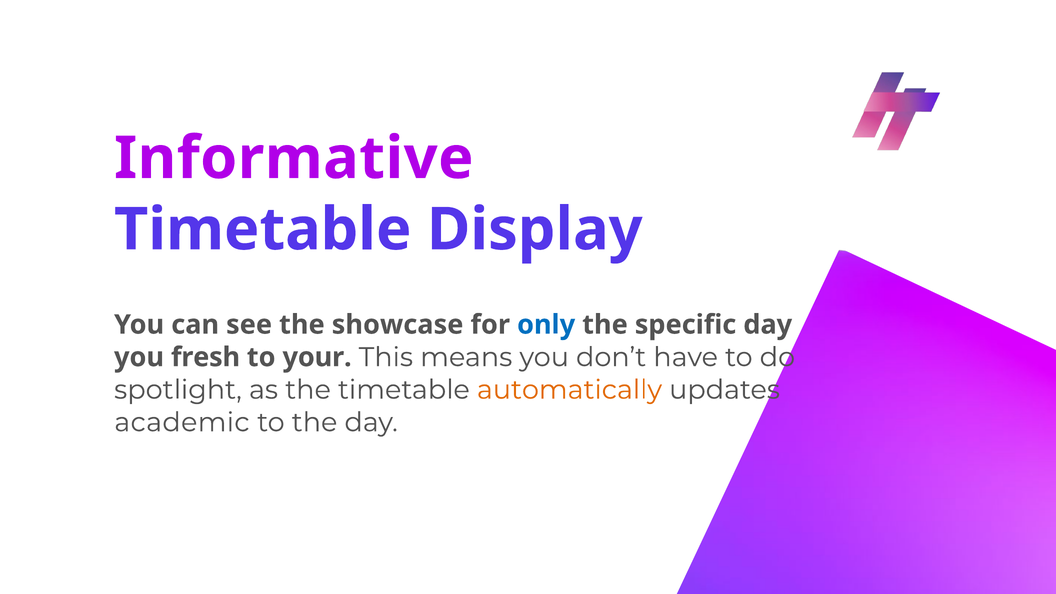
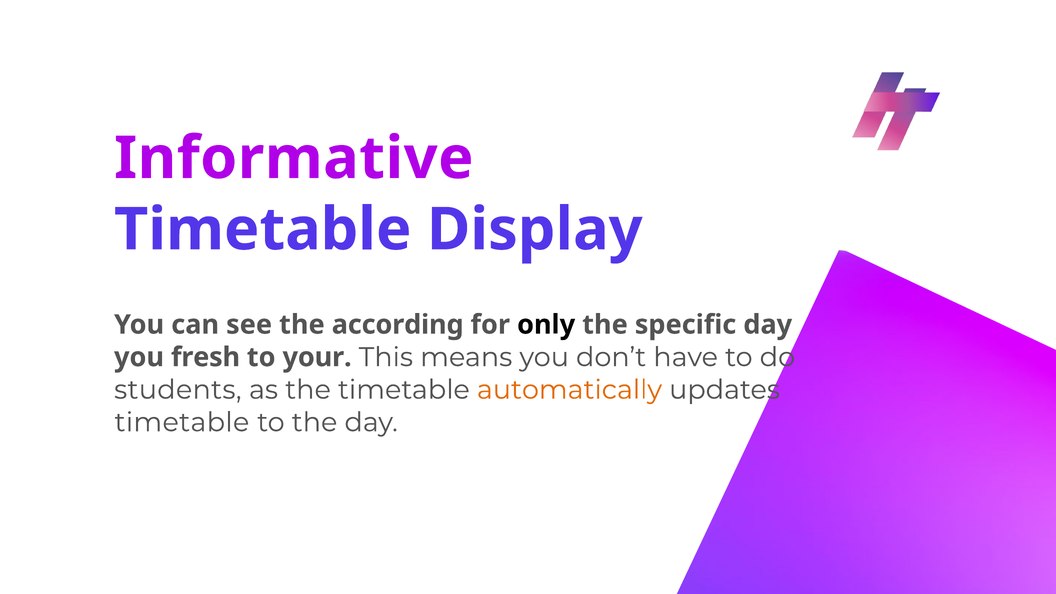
showcase: showcase -> according (398, 325)
only colour: blue -> black (546, 325)
spotlight: spotlight -> students (178, 390)
academic: academic -> timetable (182, 422)
